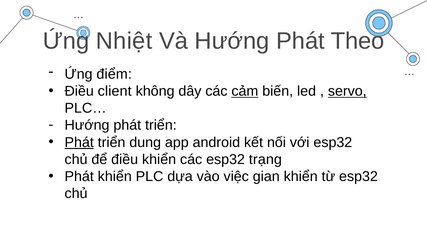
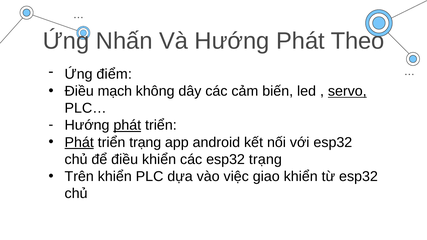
Nhiệt: Nhiệt -> Nhấn (124, 41)
client: client -> mạch (115, 91)
cảm underline: present -> none (245, 91)
phát underline: none -> present (127, 125)
triển dung: dung -> trạng (145, 142)
Phát: Phát -> Trên (79, 177)
gian: gian -> giao (266, 177)
